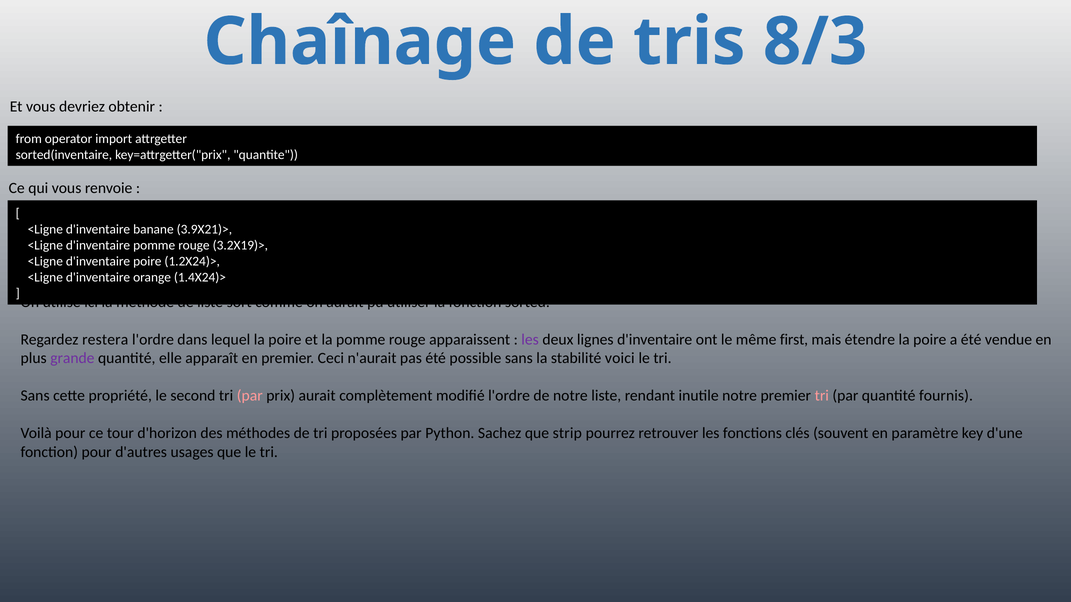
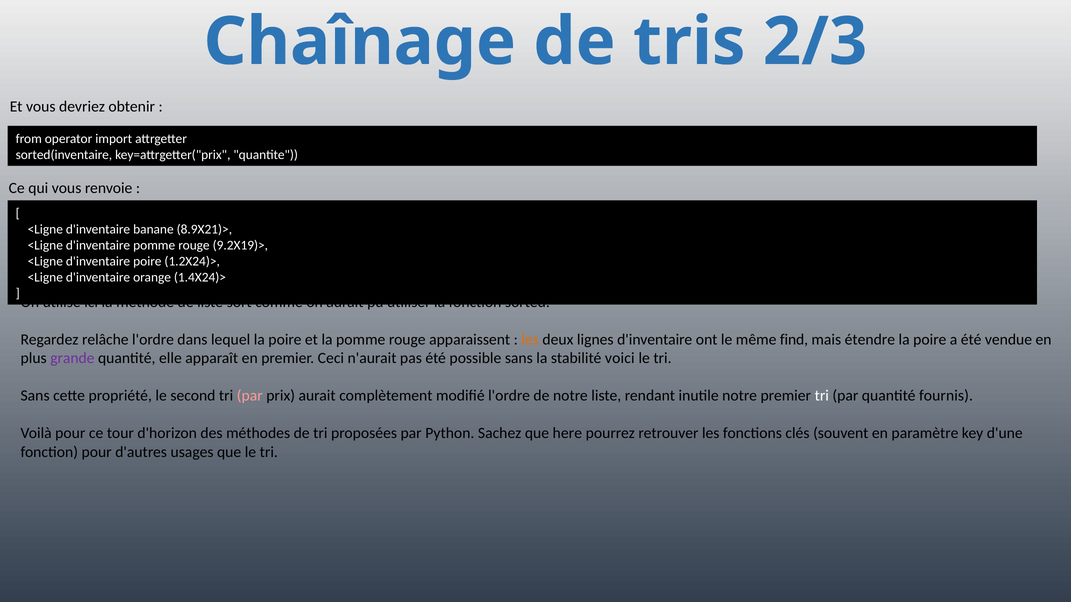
8/3: 8/3 -> 2/3 (815, 42)
3.9X21)>: 3.9X21)> -> 8.9X21)> (204, 229)
3.2X19)>: 3.2X19)> -> 9.2X19)> (240, 246)
restera: restera -> relâche (105, 340)
les colour: purple -> orange (530, 340)
first: first -> find (794, 340)
tri colour: pink -> white (822, 396)
strip: strip -> here (567, 434)
